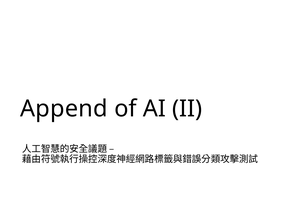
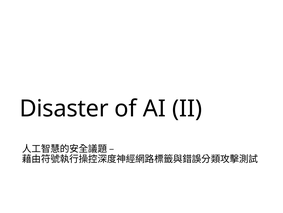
Append: Append -> Disaster (64, 108)
